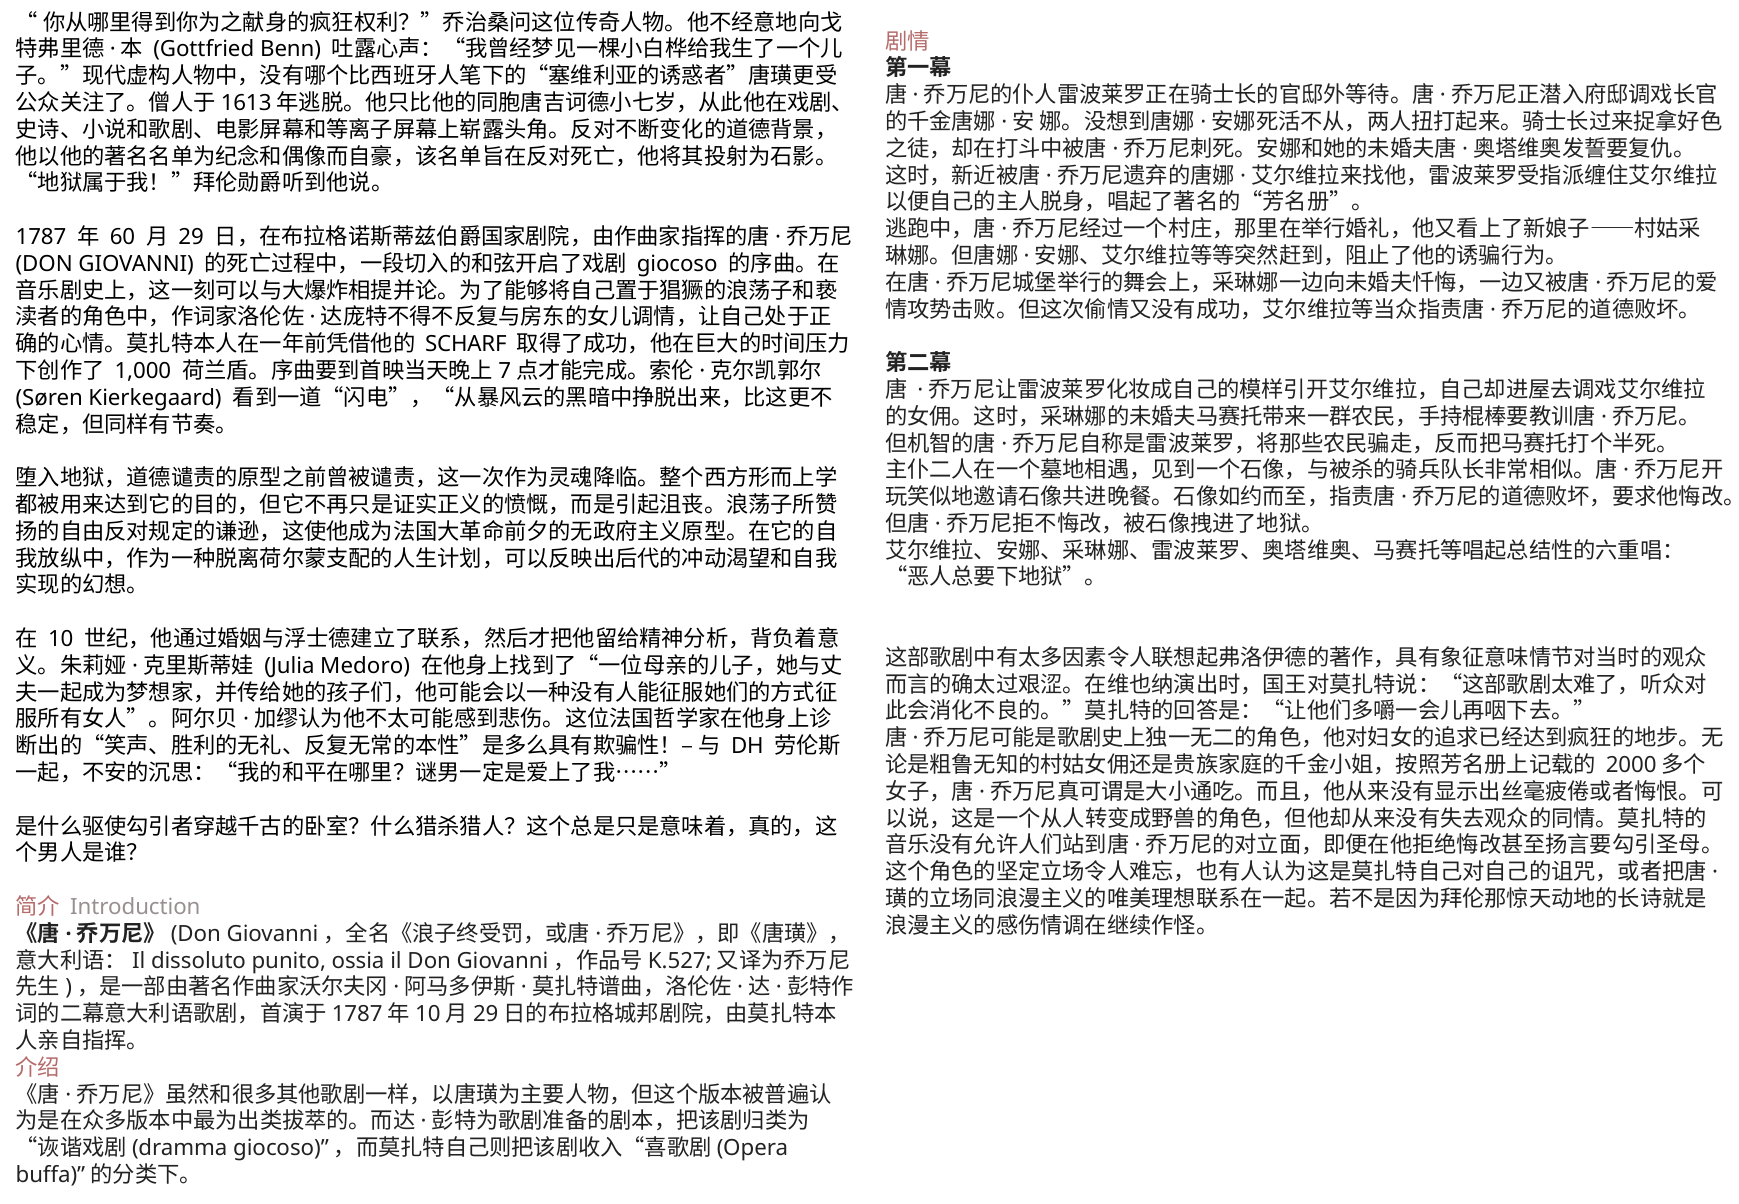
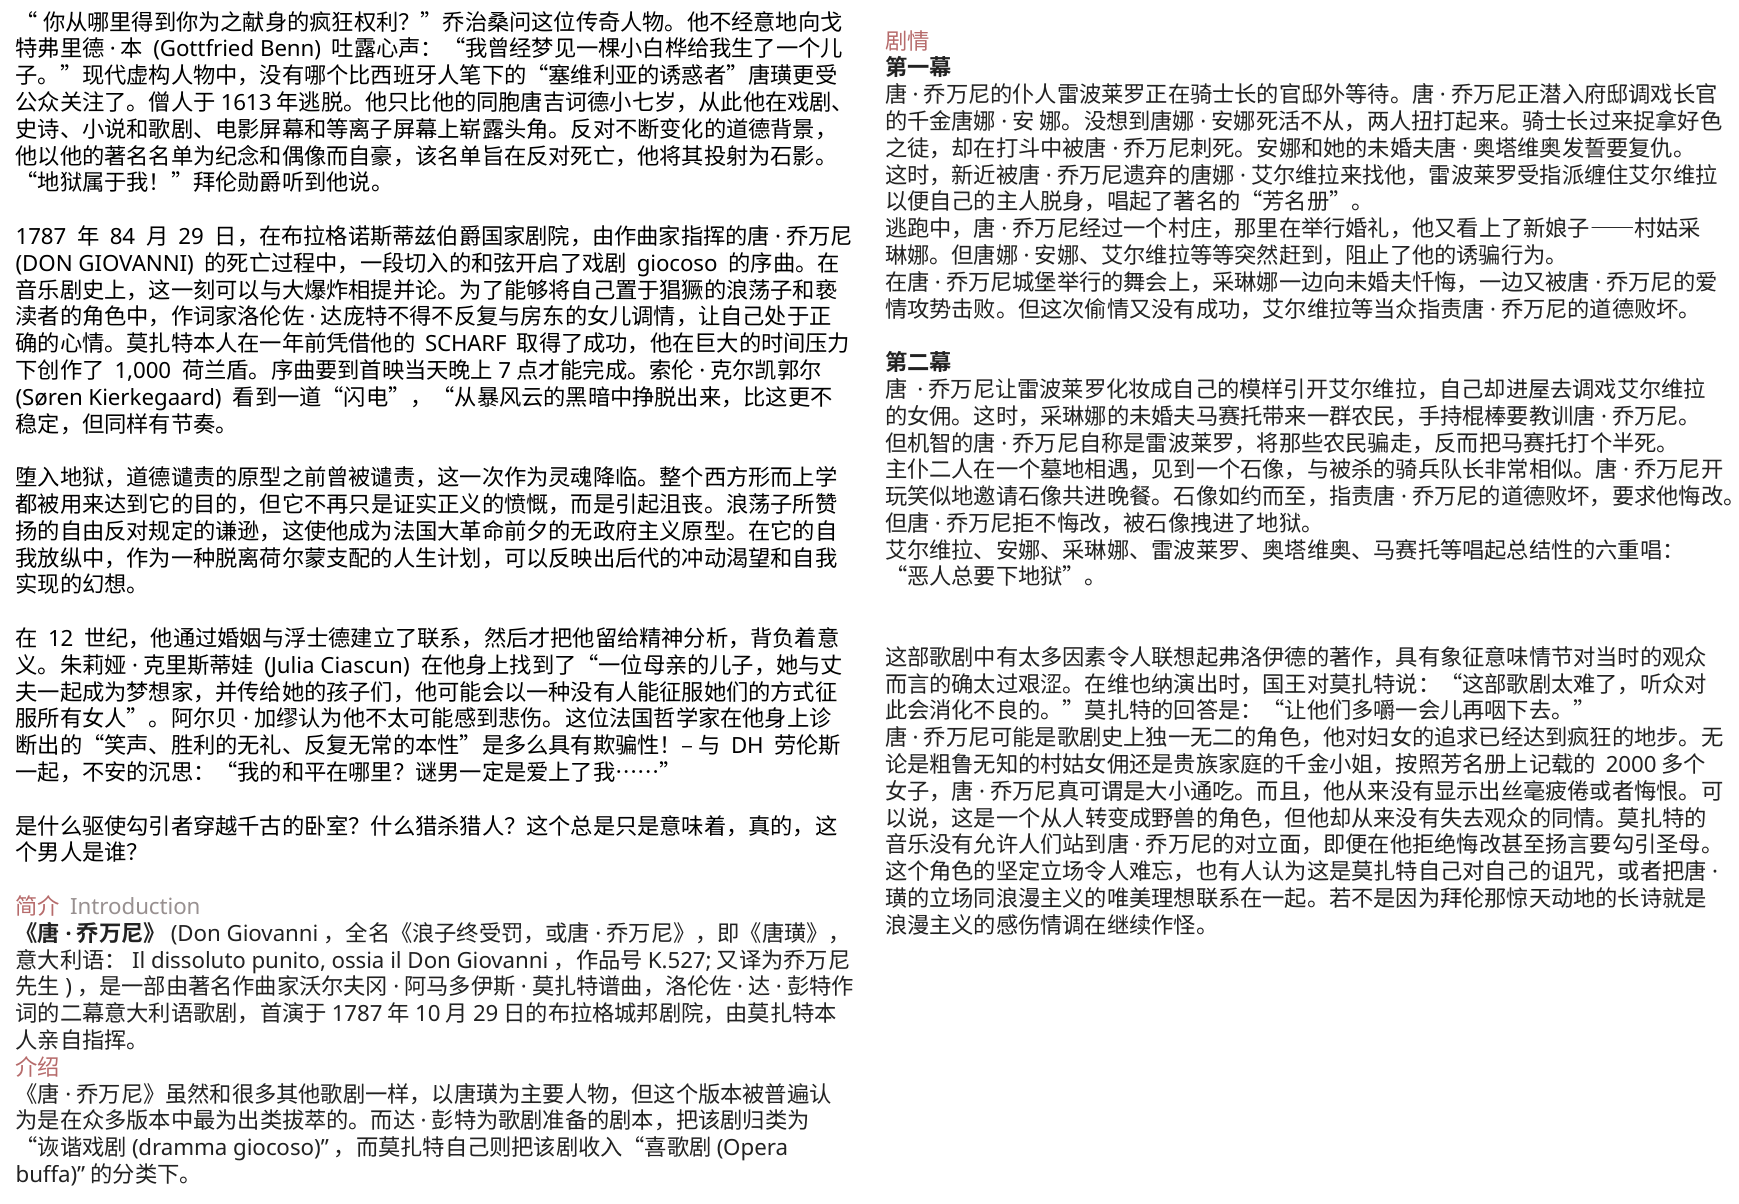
60: 60 -> 84 (122, 237)
10: 10 -> 12 (61, 639)
Medoro: Medoro -> Ciascun (365, 666)
